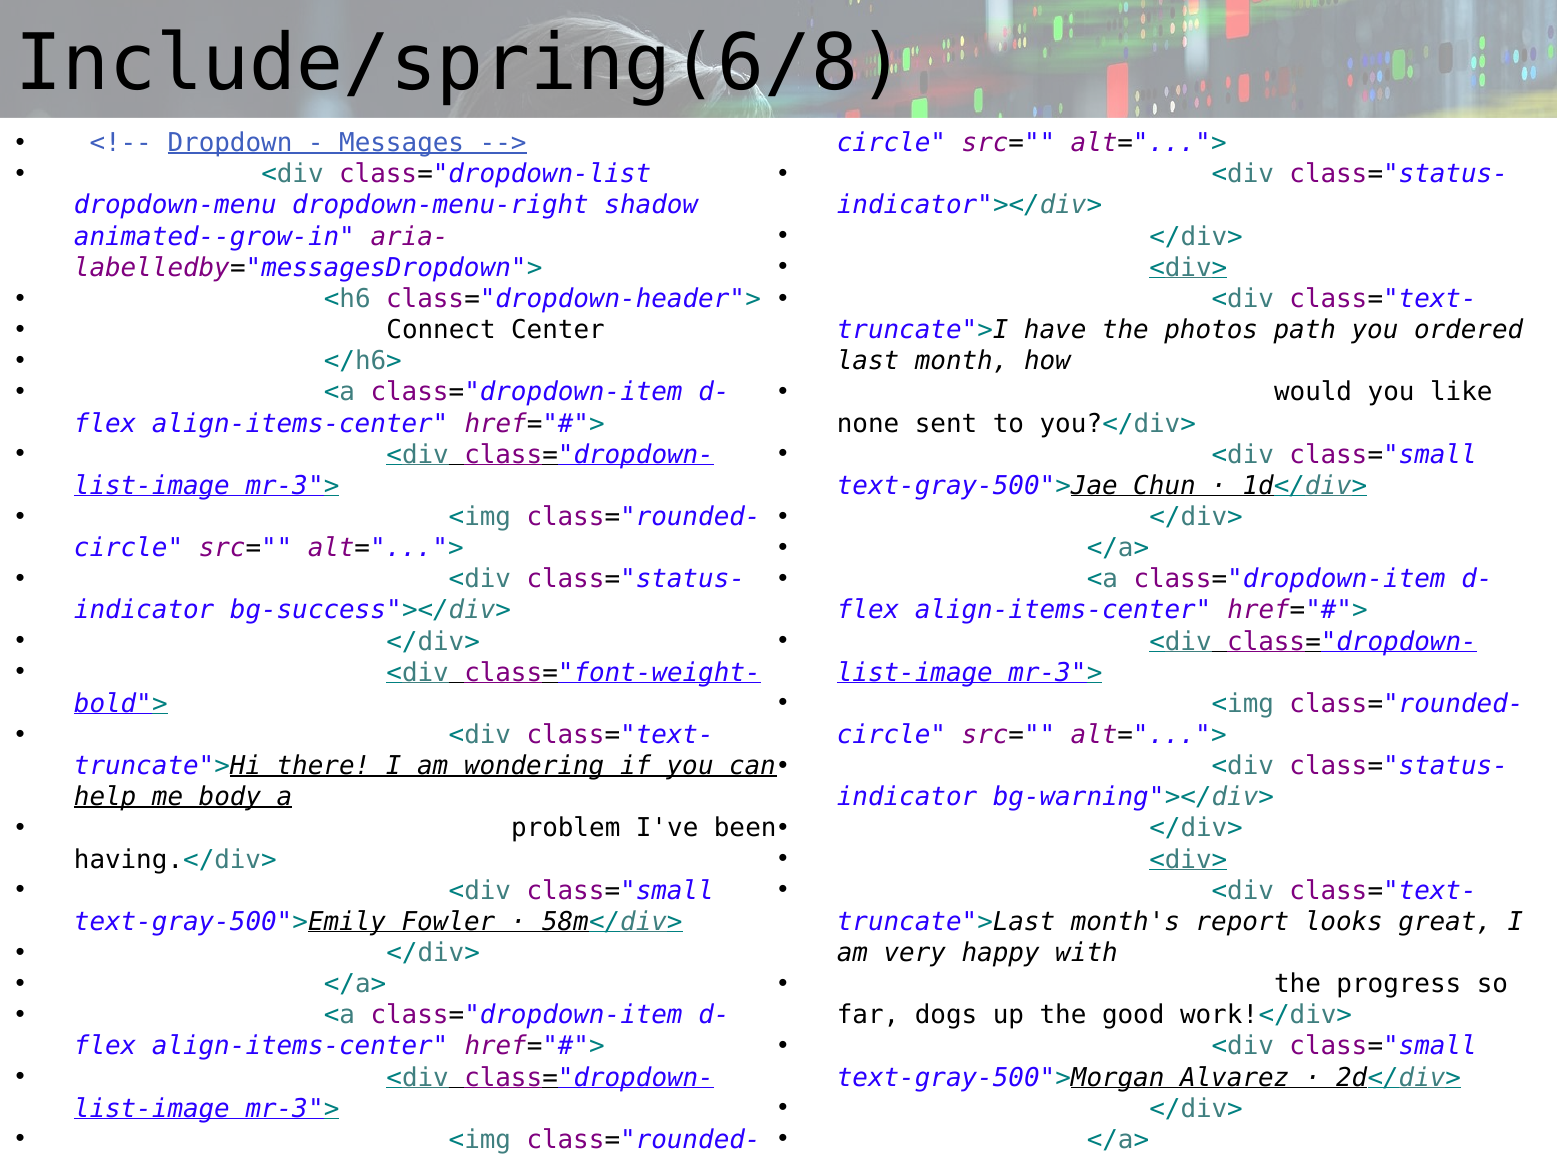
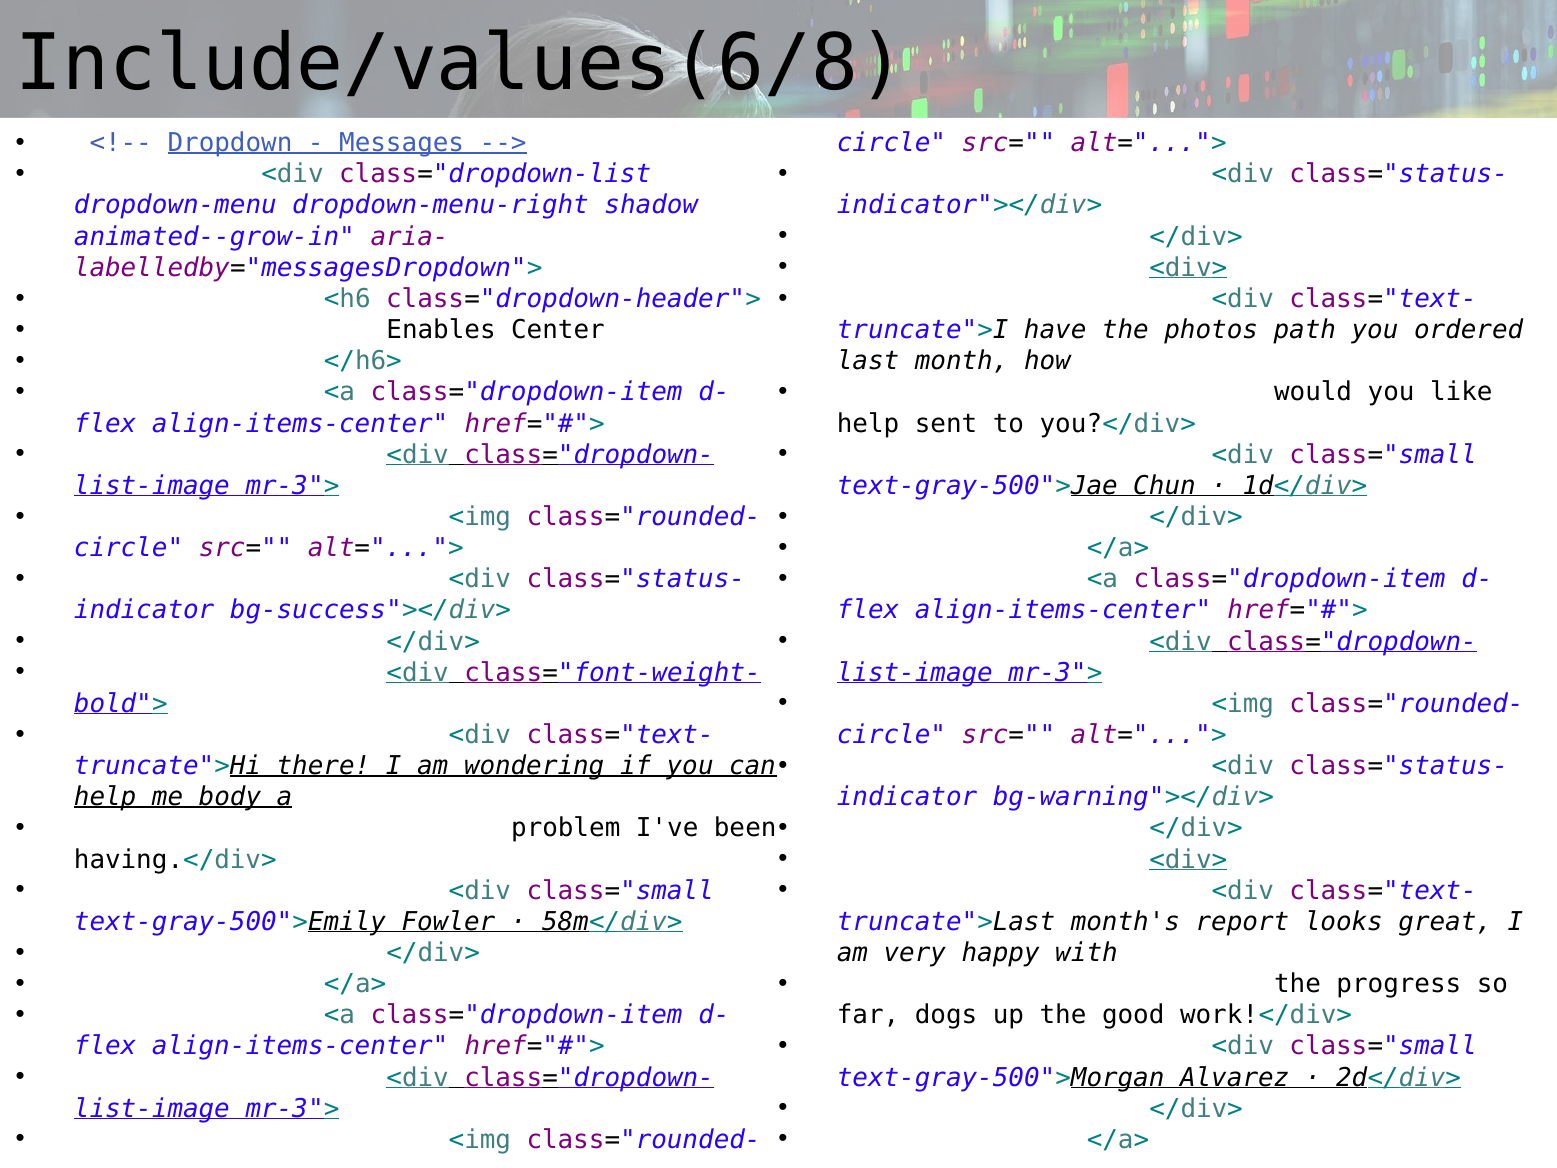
Include/spring(6/8: Include/spring(6/8 -> Include/values(6/8 (460, 64)
Connect: Connect -> Enables (441, 330)
none: none -> help (868, 423)
